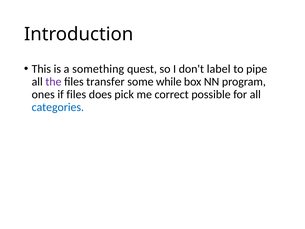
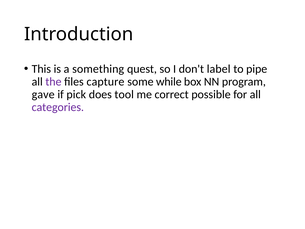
transfer: transfer -> capture (105, 82)
ones: ones -> gave (43, 94)
if files: files -> pick (76, 94)
pick: pick -> tool (124, 94)
categories colour: blue -> purple (58, 107)
